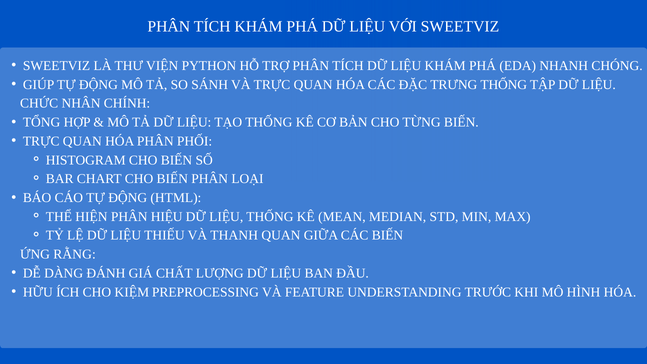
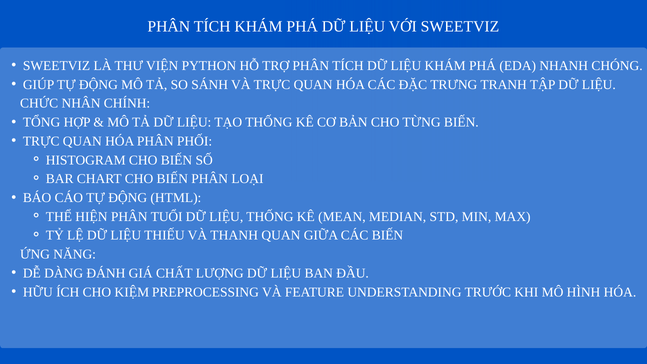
TRƯNG THỐNG: THỐNG -> TRANH (504, 85)
HIỆU: HIỆU -> TUỔI (167, 217)
RẰNG: RẰNG -> NĂNG (75, 254)
